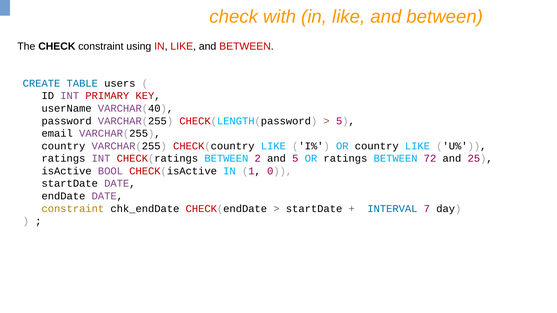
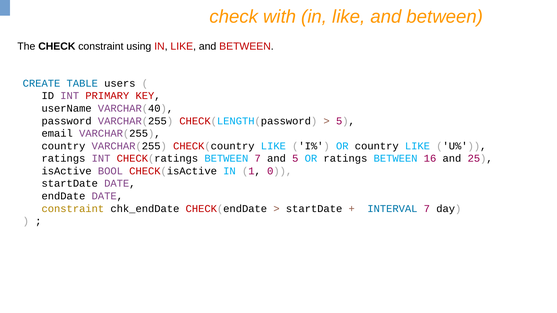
BETWEEN 2: 2 -> 7 (258, 159)
72: 72 -> 16 (430, 159)
